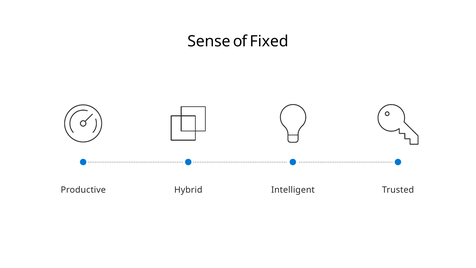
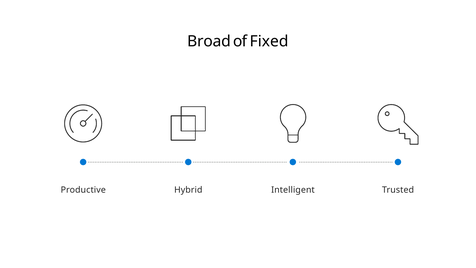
Sense: Sense -> Broad (209, 41)
